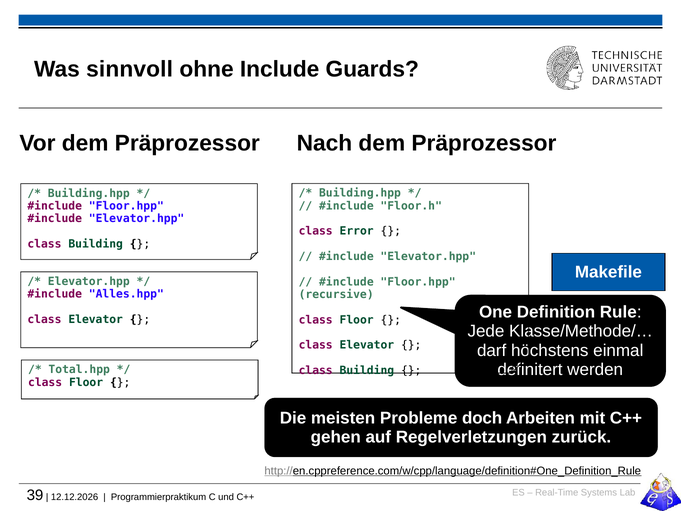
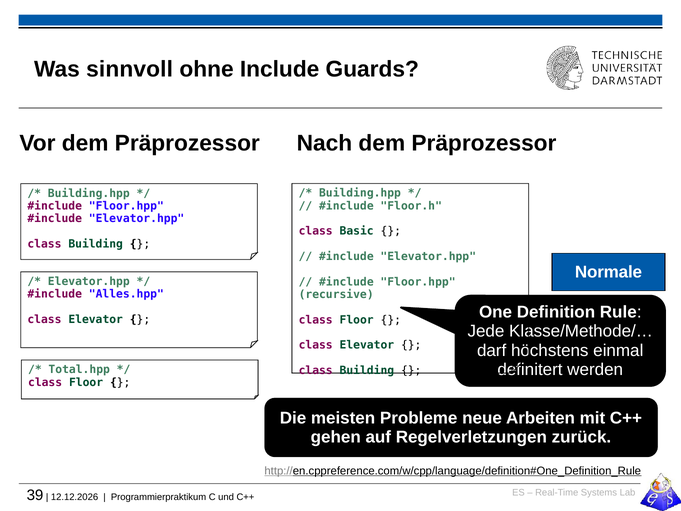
Error: Error -> Basic (357, 231)
Makefile: Makefile -> Normale (608, 272)
doch: doch -> neue (482, 418)
